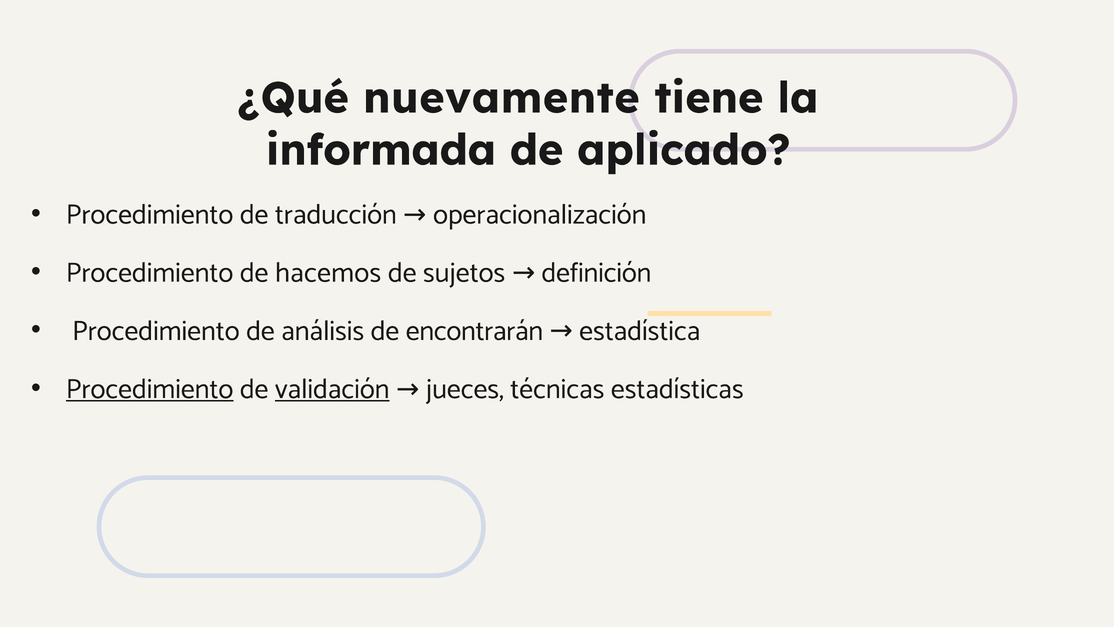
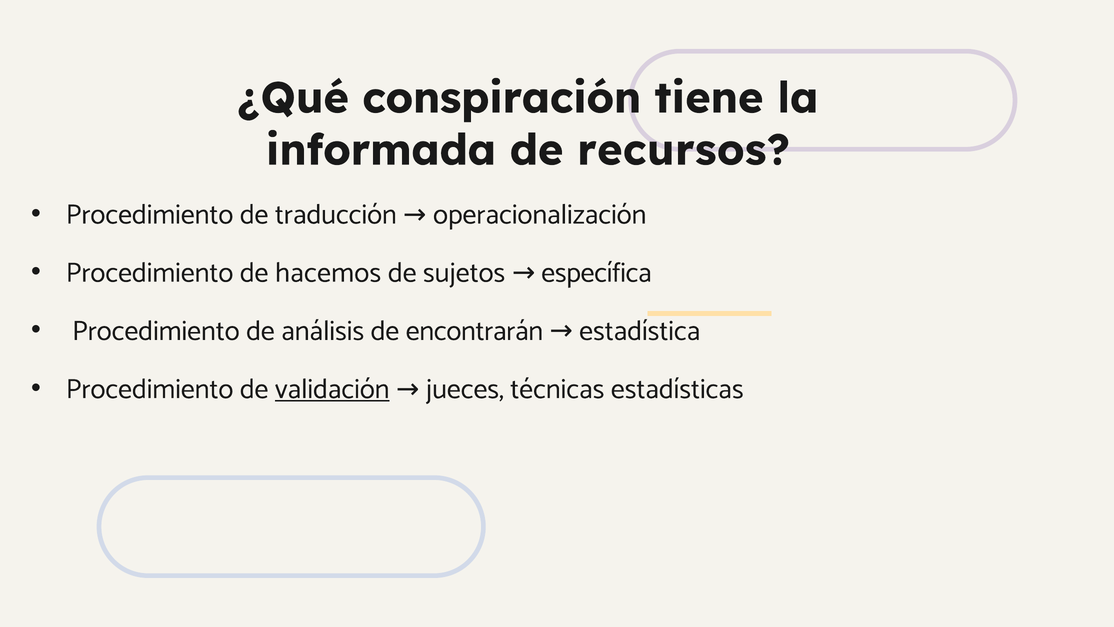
nuevamente: nuevamente -> conspiración (502, 98)
aplicado: aplicado -> recursos (684, 150)
definición: definición -> específica (596, 272)
Procedimiento underline: present -> none (150, 389)
